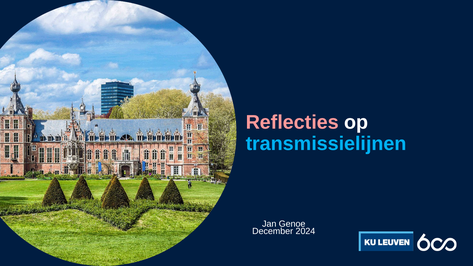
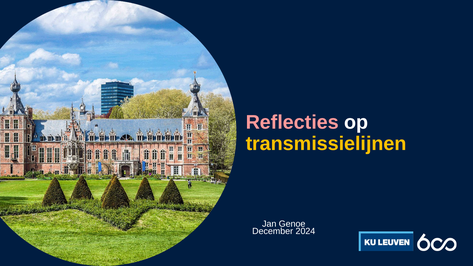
transmissielijnen colour: light blue -> yellow (326, 144)
